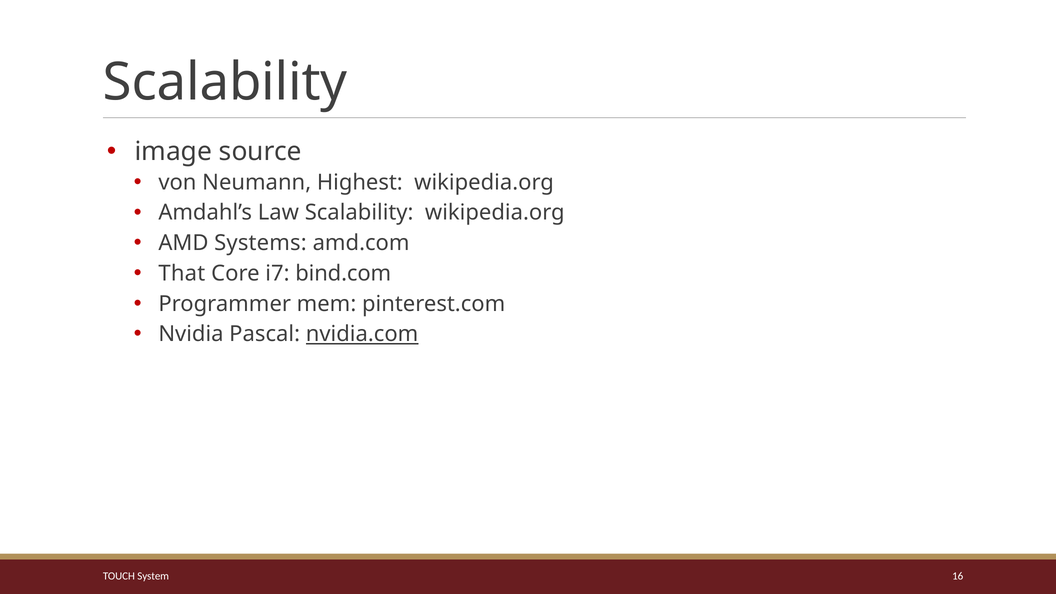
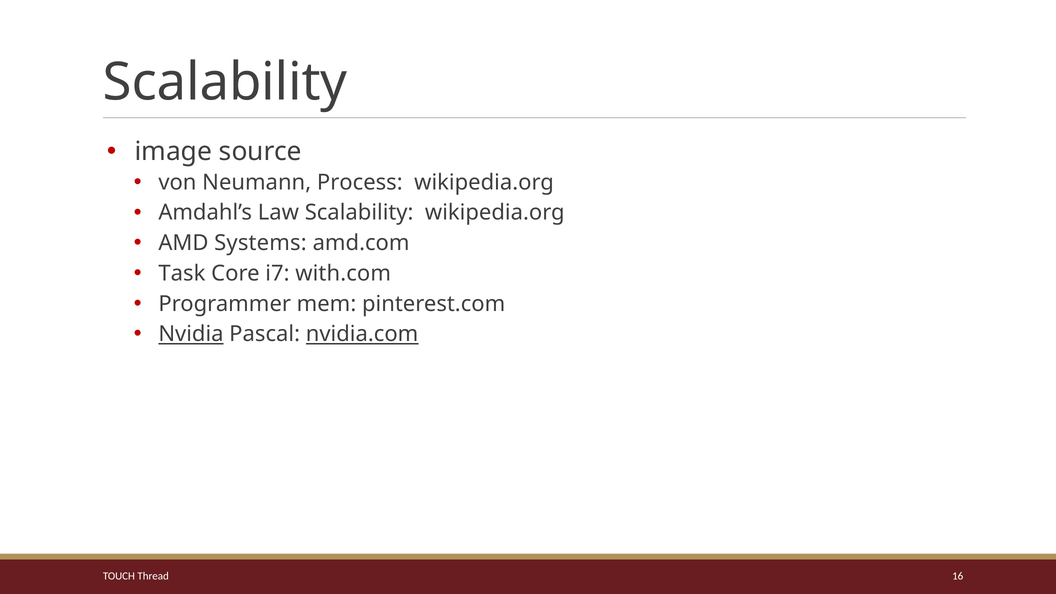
Highest: Highest -> Process (360, 182)
That: That -> Task (182, 273)
bind.com: bind.com -> with.com (343, 273)
Nvidia underline: none -> present (191, 334)
System: System -> Thread (153, 576)
